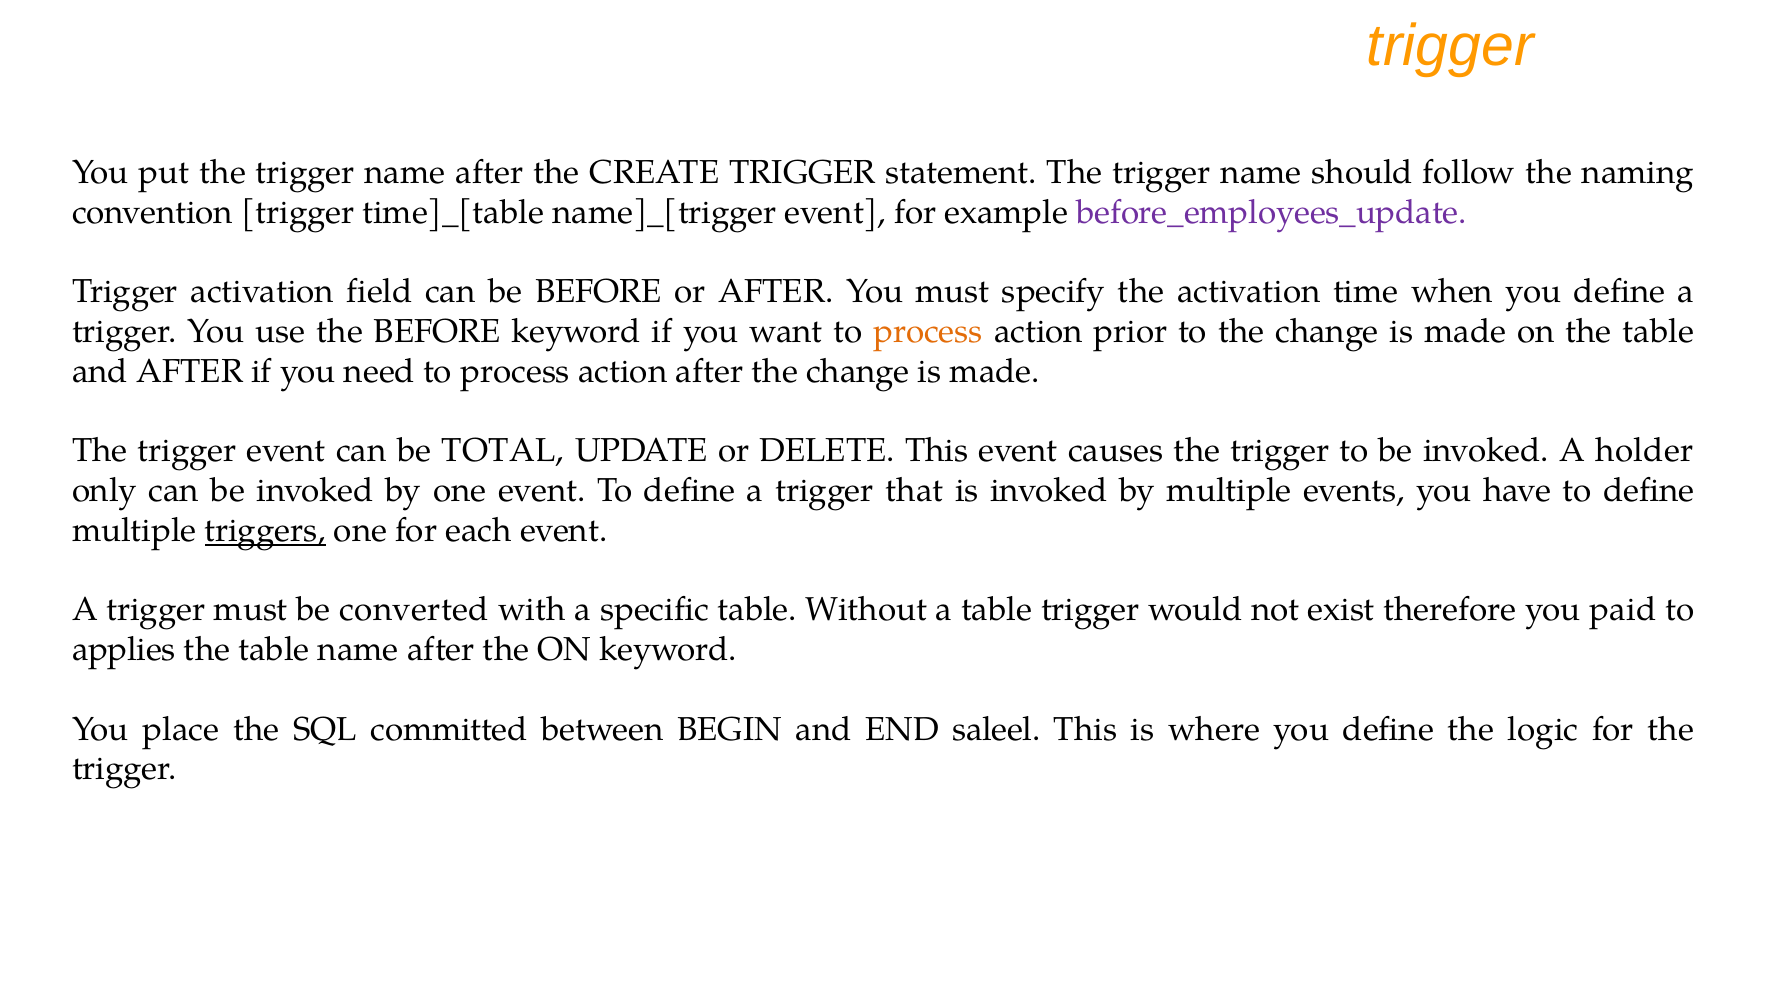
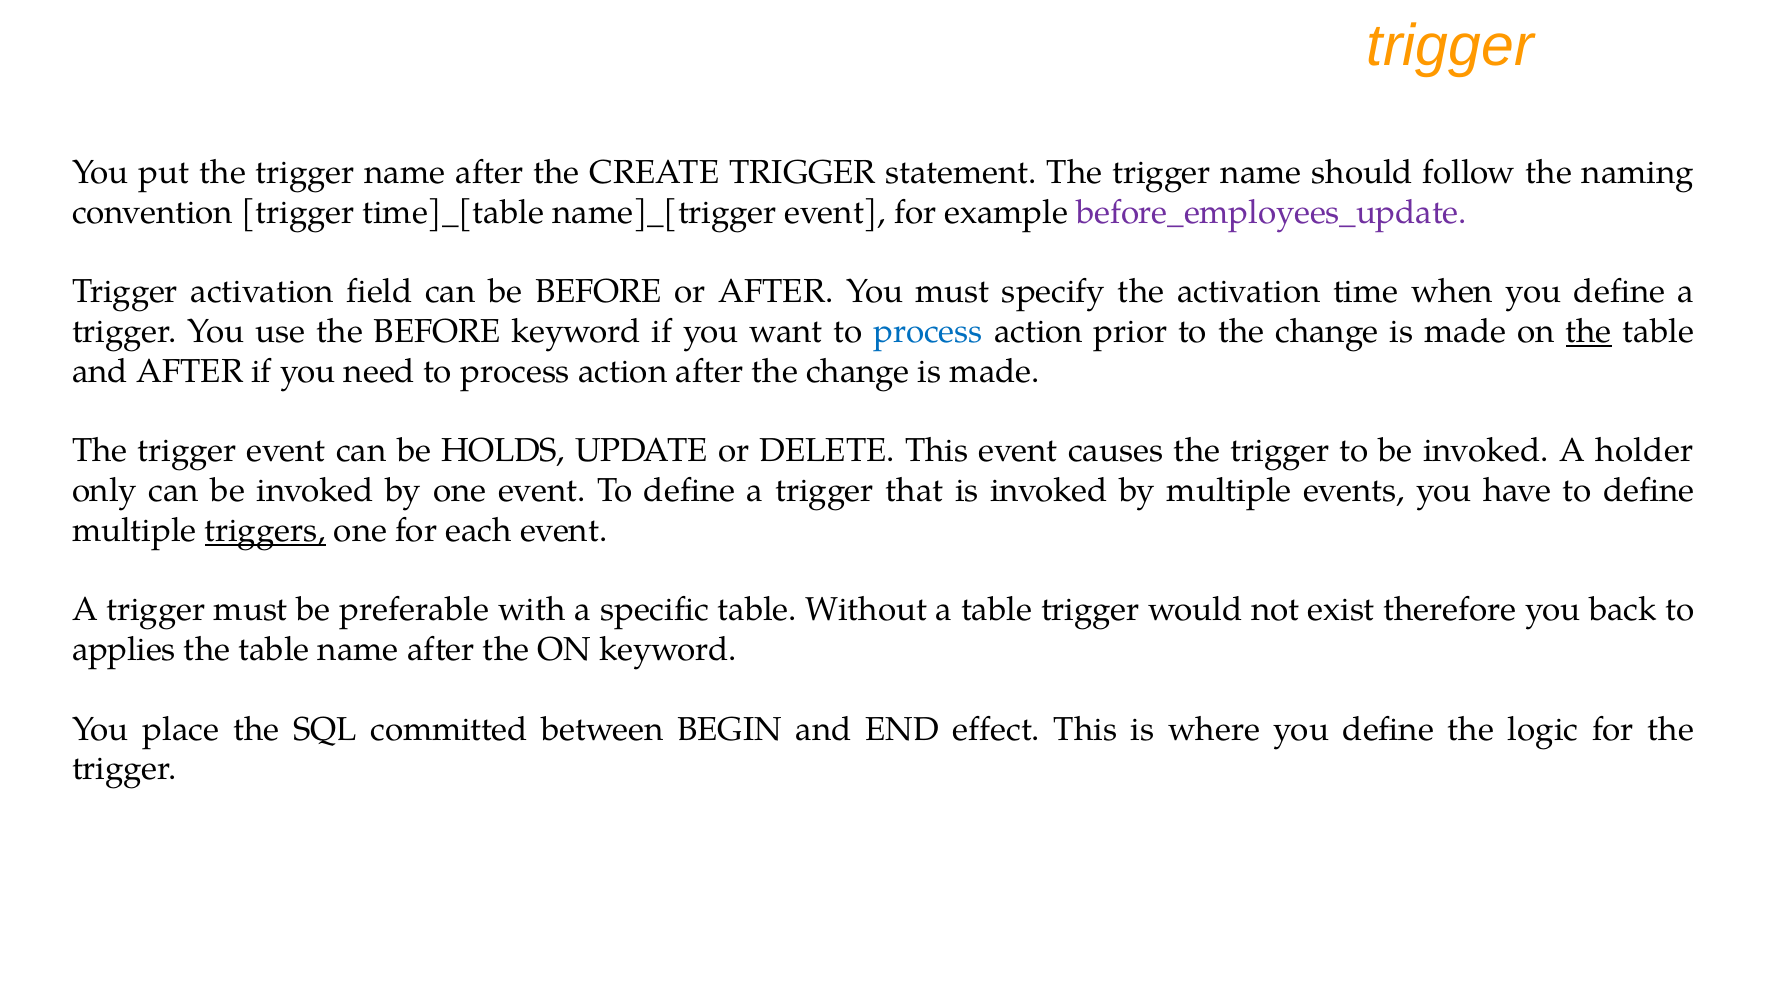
process colour: orange -> blue (928, 332)
the underline: none -> present (1589, 332)
TOTAL: TOTAL -> HOLDS (503, 451)
converted: converted -> preferable (414, 610)
paid: paid -> back (1623, 610)
saleel: saleel -> effect (996, 730)
